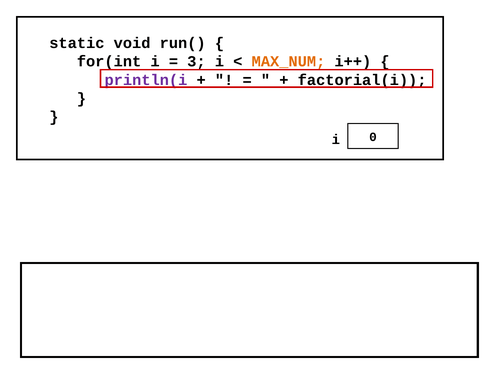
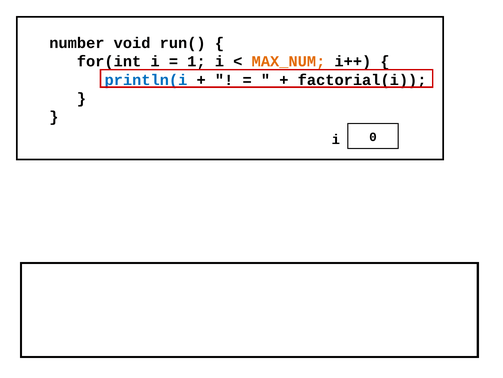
static: static -> number (77, 43)
3: 3 -> 1 (196, 61)
println(i colour: purple -> blue (146, 80)
